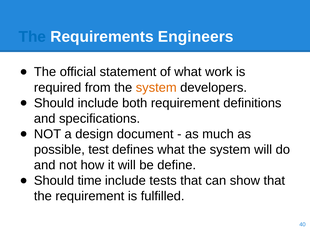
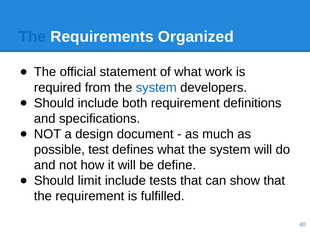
Engineers: Engineers -> Organized (196, 37)
system colour: orange -> blue (156, 87)
time: time -> limit (89, 180)
